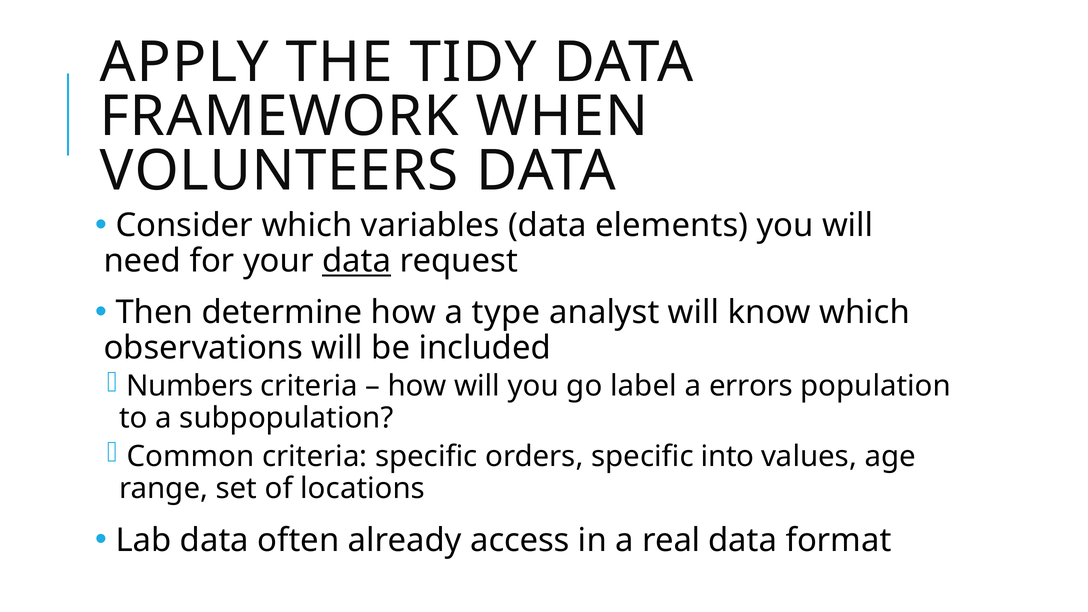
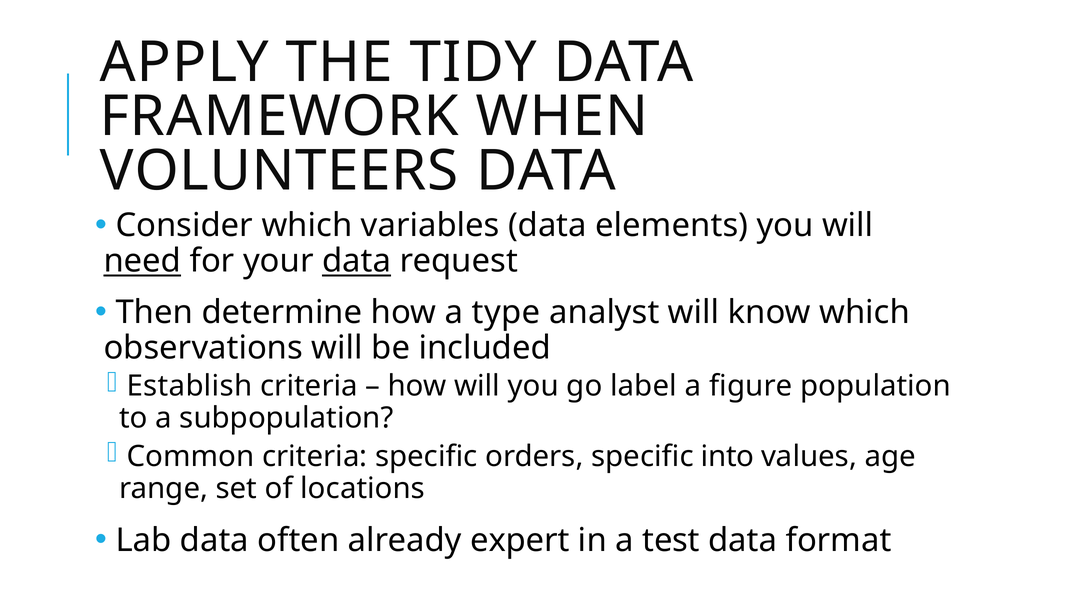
need underline: none -> present (142, 261)
Numbers: Numbers -> Establish (190, 386)
errors: errors -> figure (751, 386)
access: access -> expert (520, 540)
real: real -> test (671, 540)
